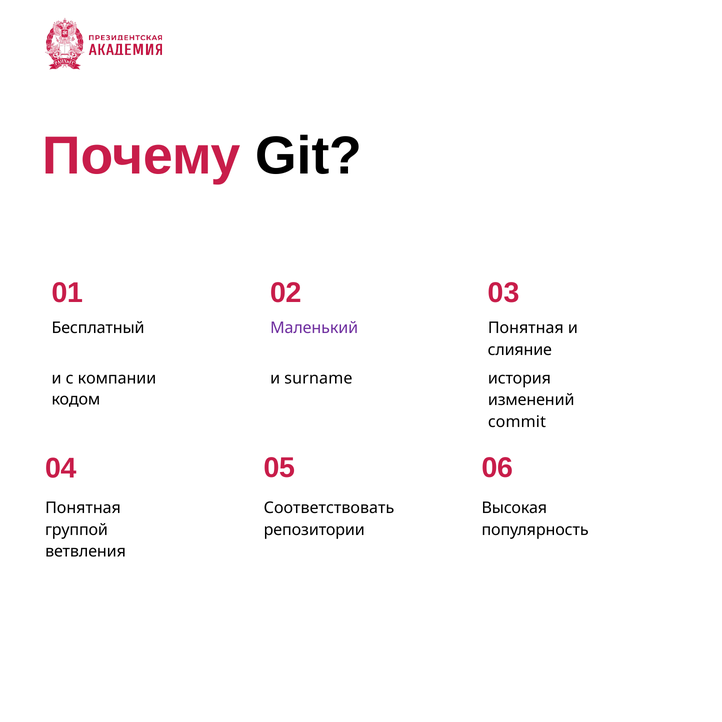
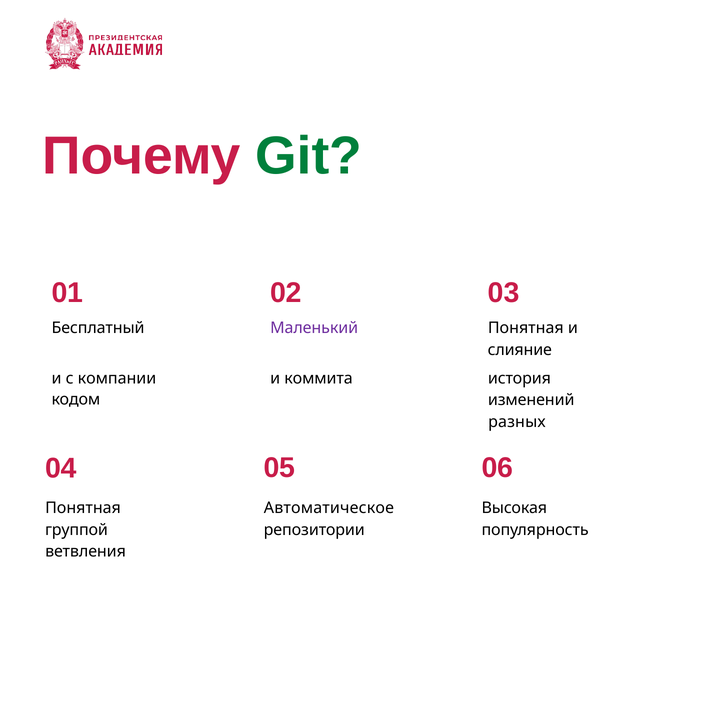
Git colour: black -> green (309, 156)
surname: surname -> коммита (319, 378)
commit: commit -> разных (517, 422)
Соответствовать: Соответствовать -> Автоматическое (329, 508)
